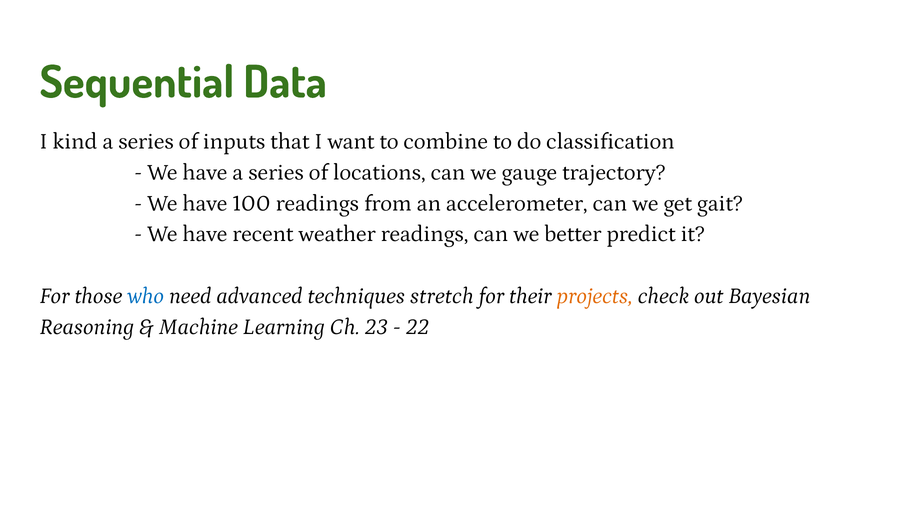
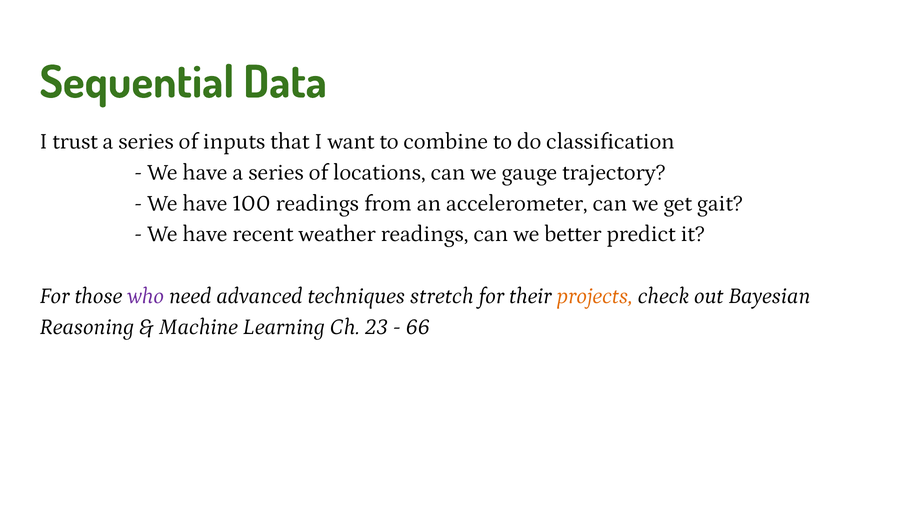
kind: kind -> trust (75, 141)
who colour: blue -> purple (146, 296)
22: 22 -> 66 (418, 327)
